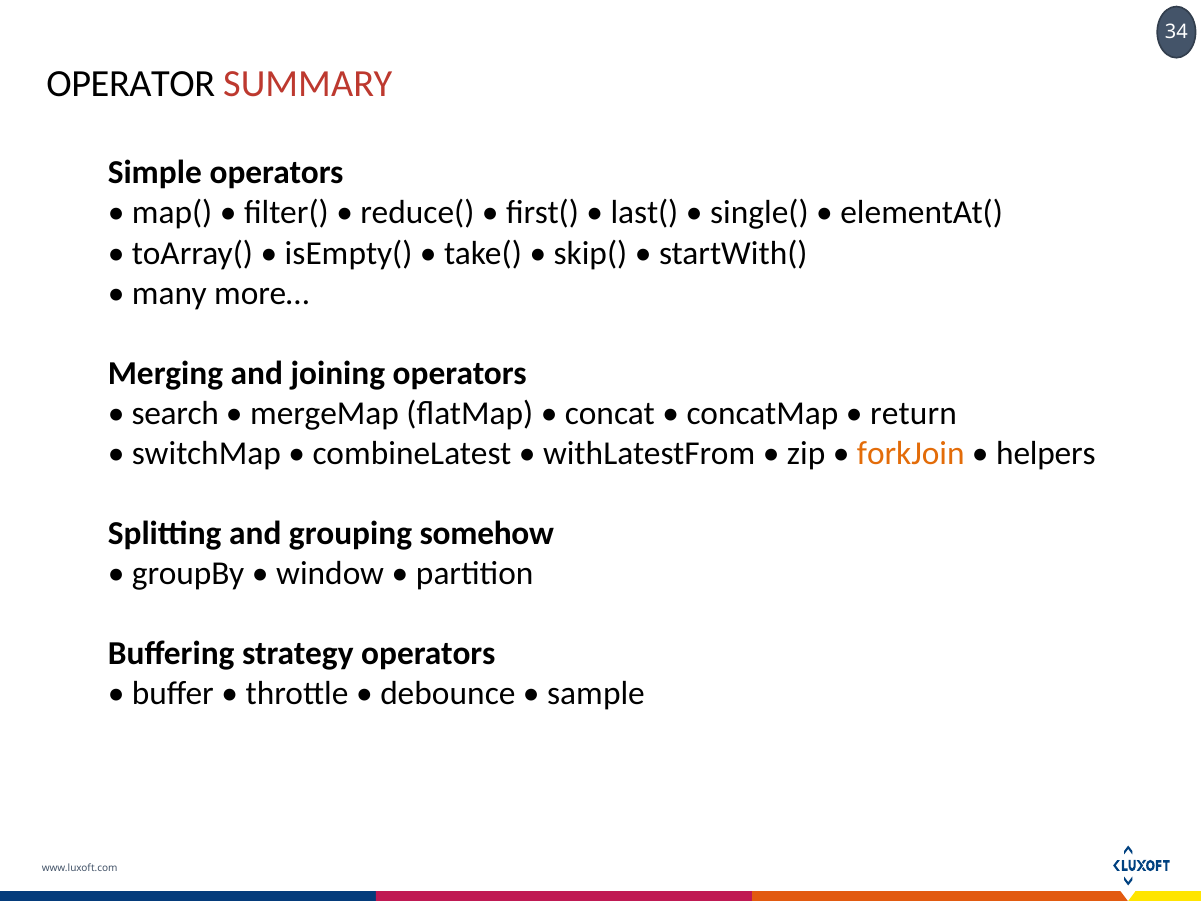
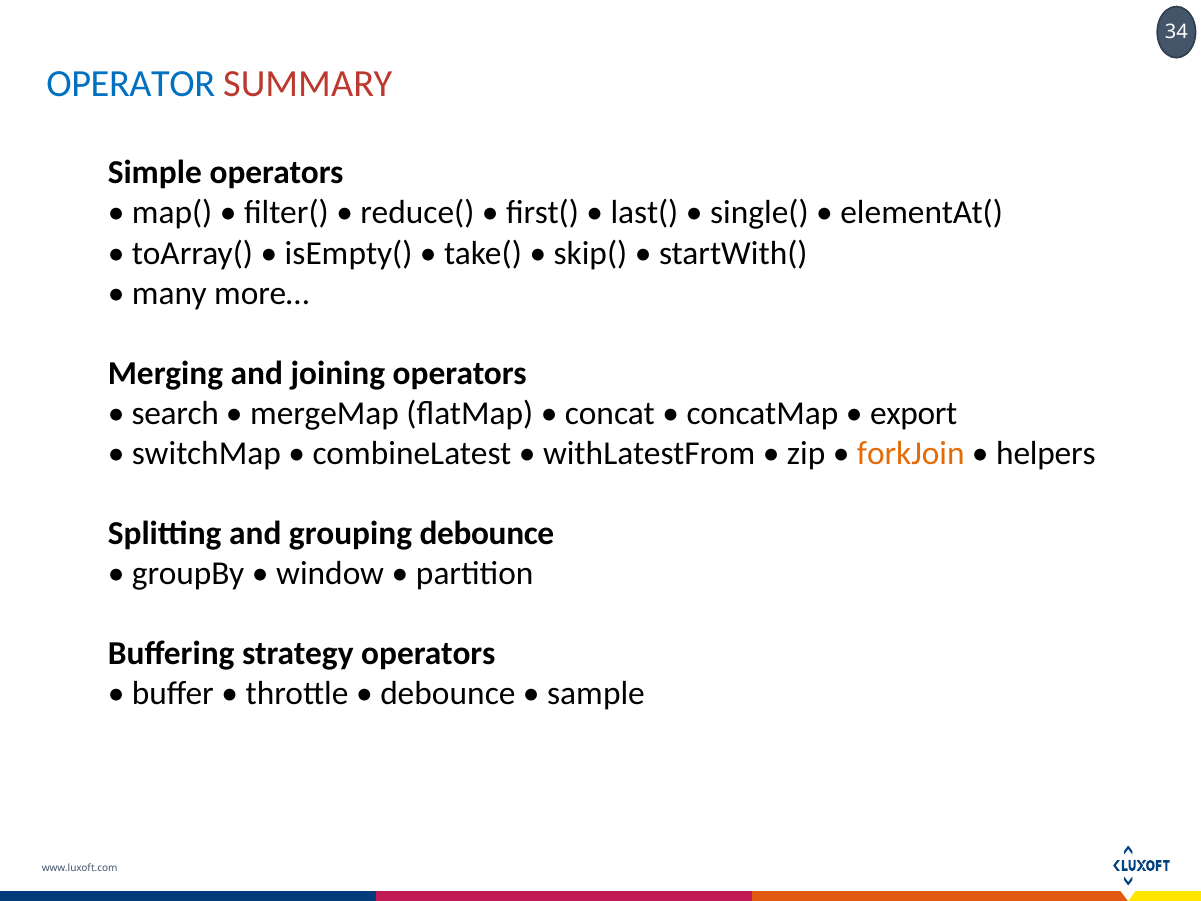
OPERATOR colour: black -> blue (131, 84)
return: return -> export (914, 413)
grouping somehow: somehow -> debounce (487, 533)
